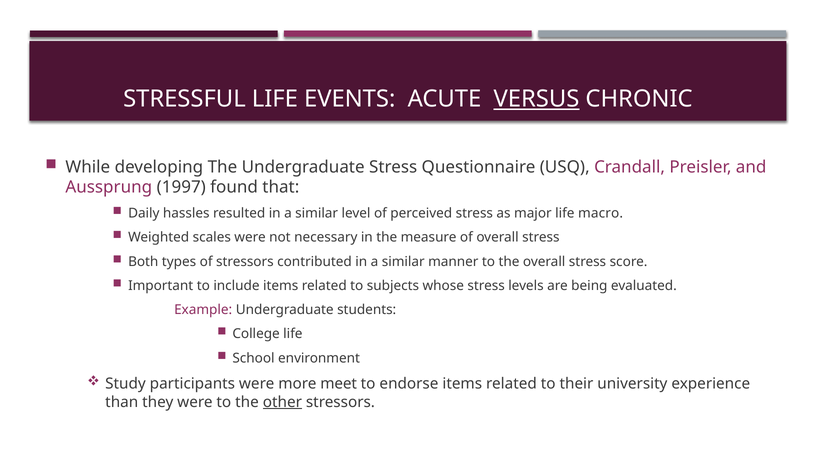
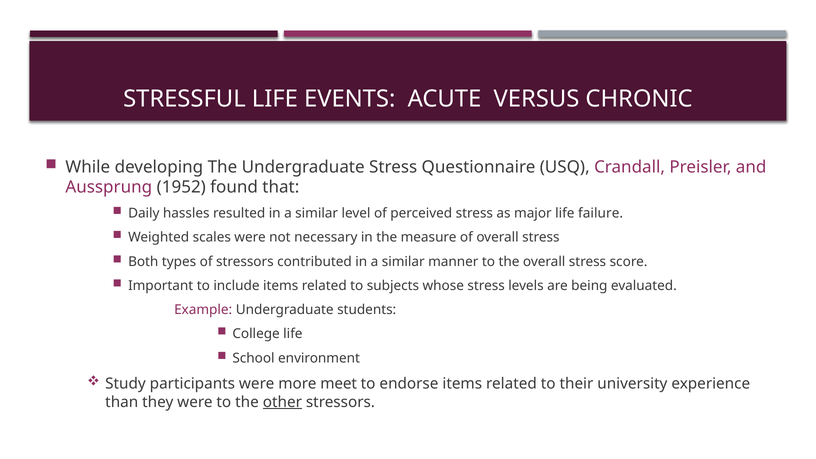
VERSUS underline: present -> none (536, 99)
1997: 1997 -> 1952 (181, 187)
macro: macro -> failure (601, 213)
